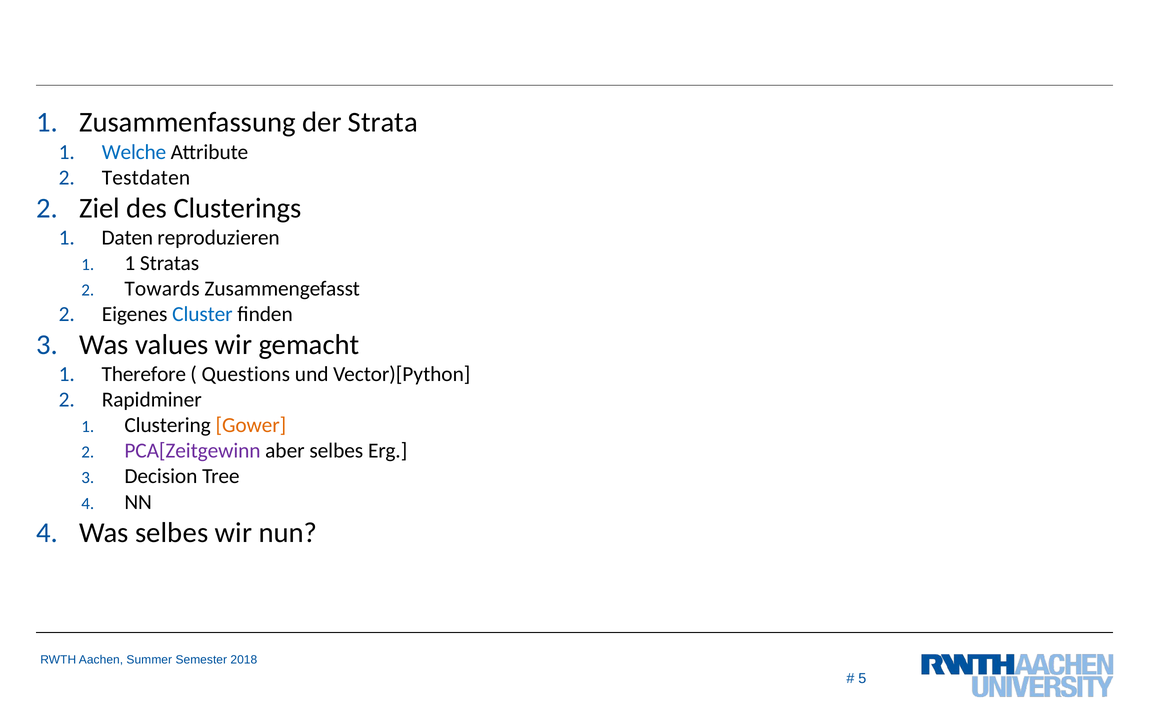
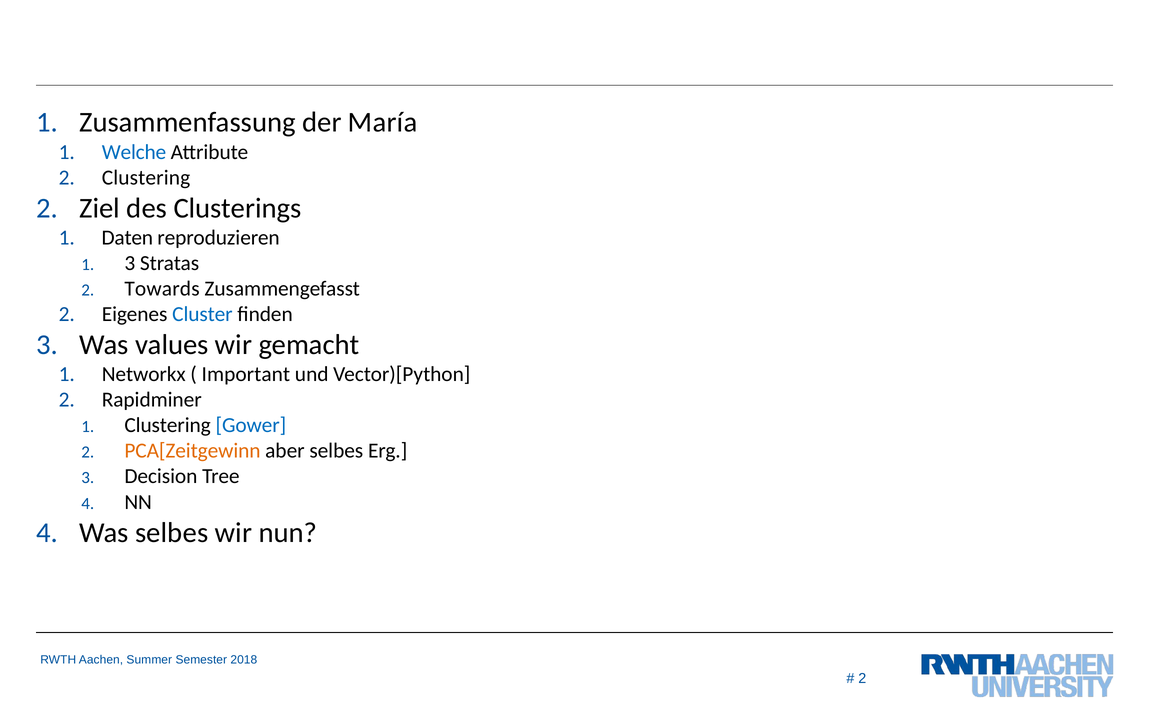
Strata: Strata -> María (383, 123)
Testdaten: Testdaten -> Clustering (146, 178)
1: 1 -> 3 (130, 263)
Therefore: Therefore -> Networkx (144, 374)
Questions: Questions -> Important (246, 374)
Gower colour: orange -> blue (251, 425)
PCA[Zeitgewinn colour: purple -> orange (192, 451)
5: 5 -> 2 (862, 679)
